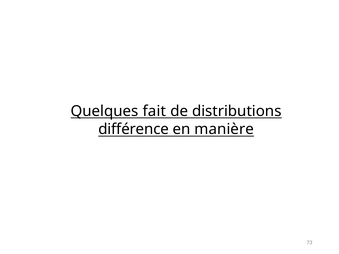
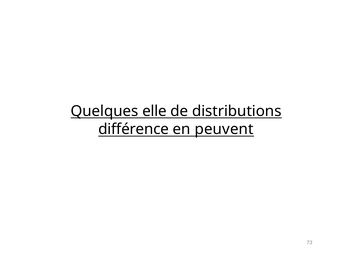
fait: fait -> elle (154, 111)
manière: manière -> peuvent (224, 129)
